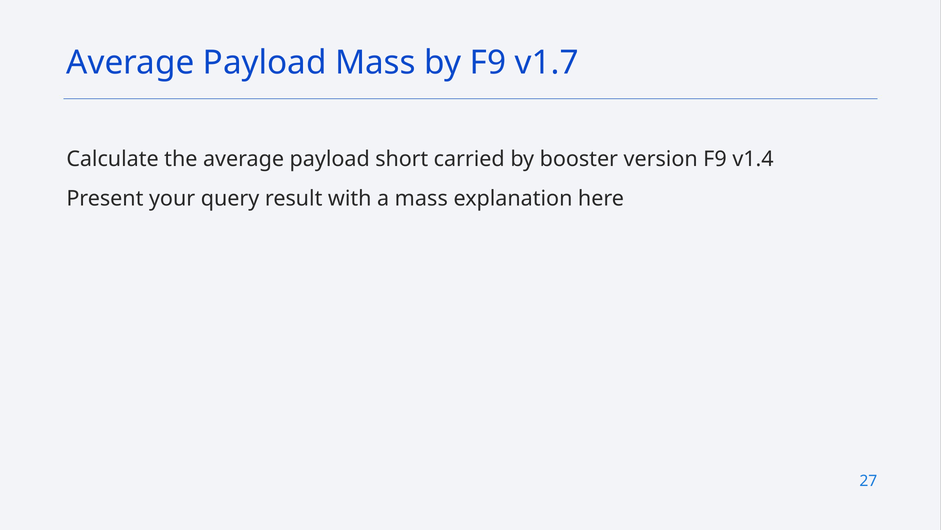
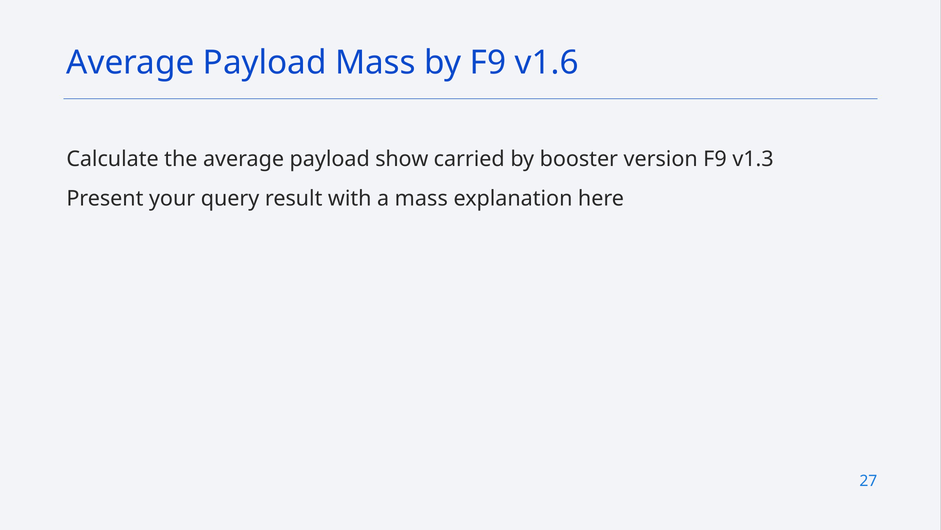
v1.7: v1.7 -> v1.6 (547, 63)
short: short -> show (402, 159)
v1.4: v1.4 -> v1.3 (753, 159)
